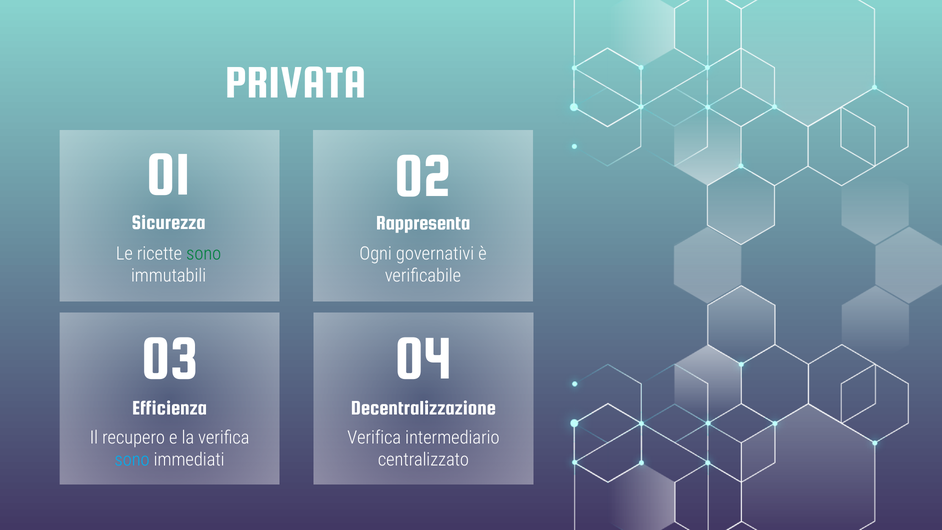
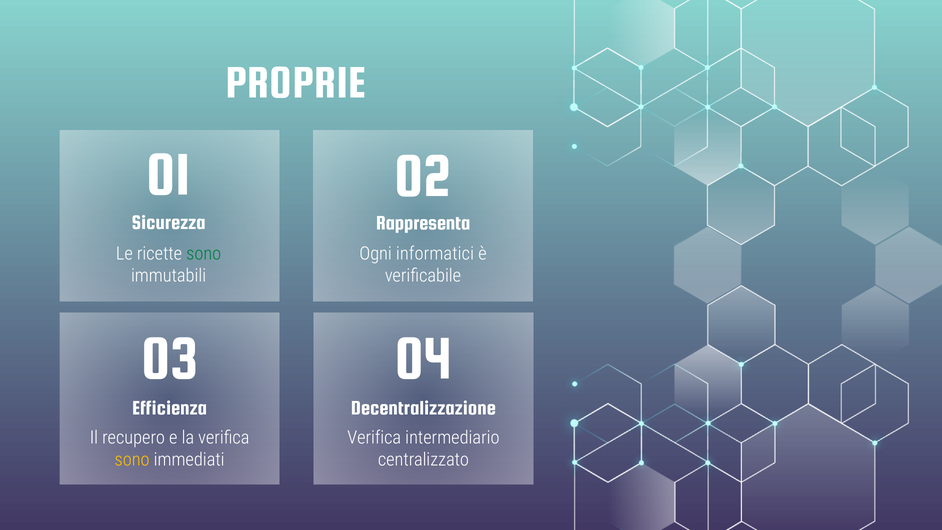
PRIVATA: PRIVATA -> PROPRIE (296, 82)
governativi: governativi -> informatici (435, 254)
sono colour: light blue -> yellow (132, 460)
